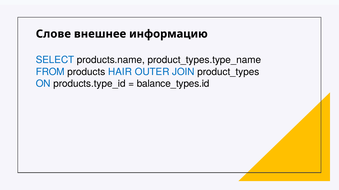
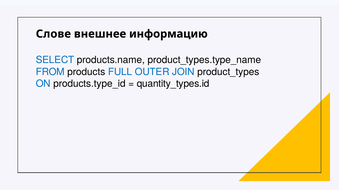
HAIR: HAIR -> FULL (120, 72)
balance_types.id: balance_types.id -> quantity_types.id (173, 84)
